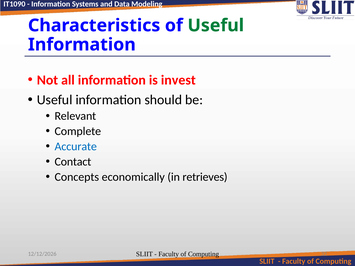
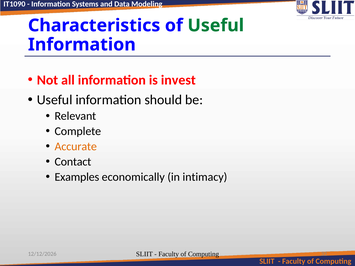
Accurate colour: blue -> orange (76, 147)
Concepts: Concepts -> Examples (77, 177)
retrieves: retrieves -> intimacy (205, 177)
